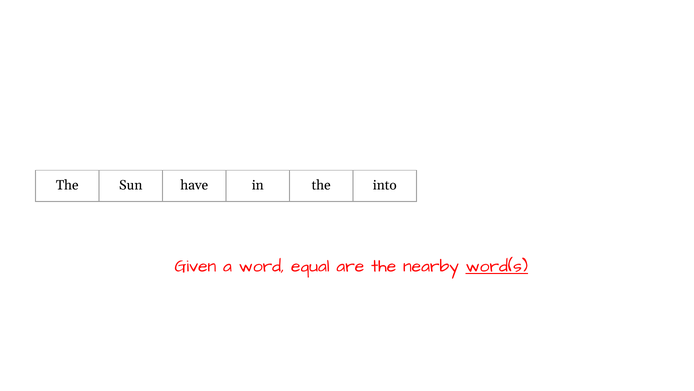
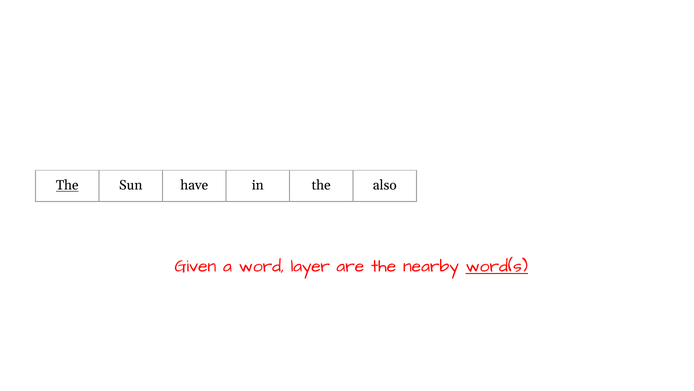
The underline: none -> present (67, 185)
into: into -> also (385, 185)
equal: equal -> layer (310, 266)
